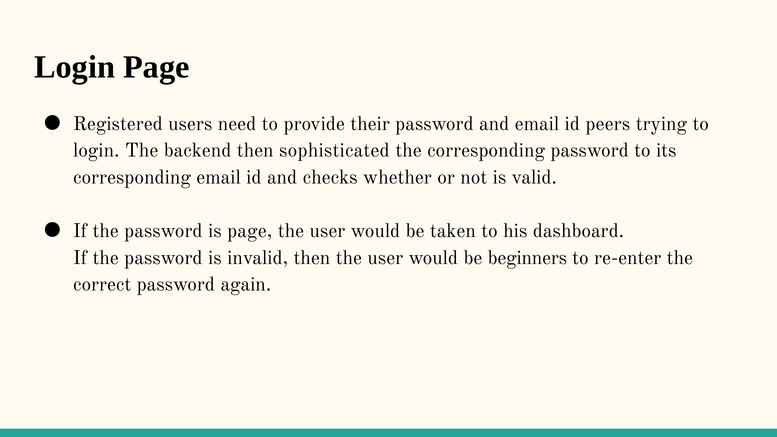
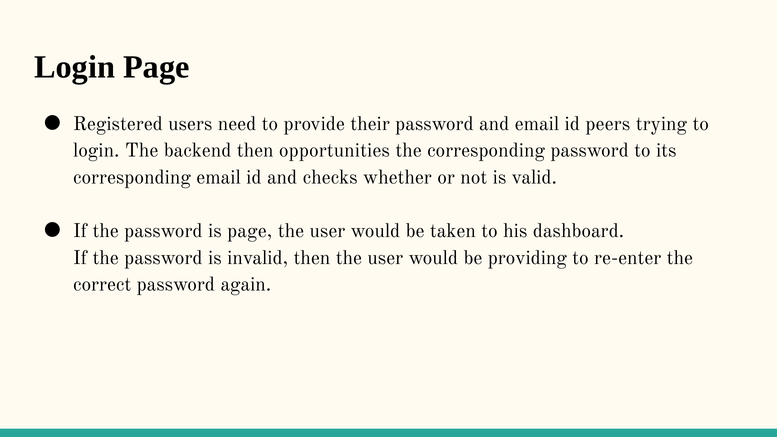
sophisticated: sophisticated -> opportunities (334, 151)
beginners: beginners -> providing (527, 258)
